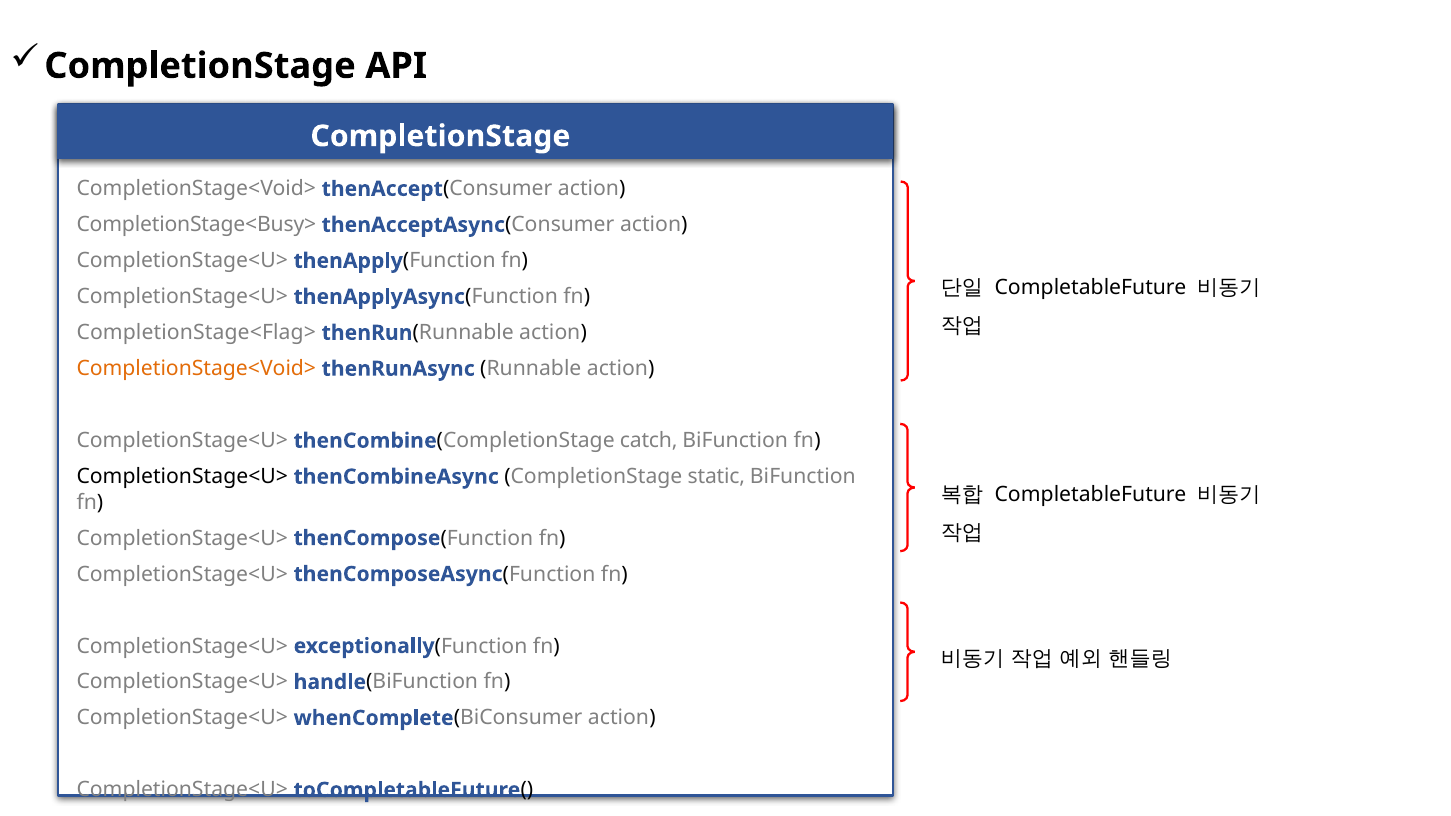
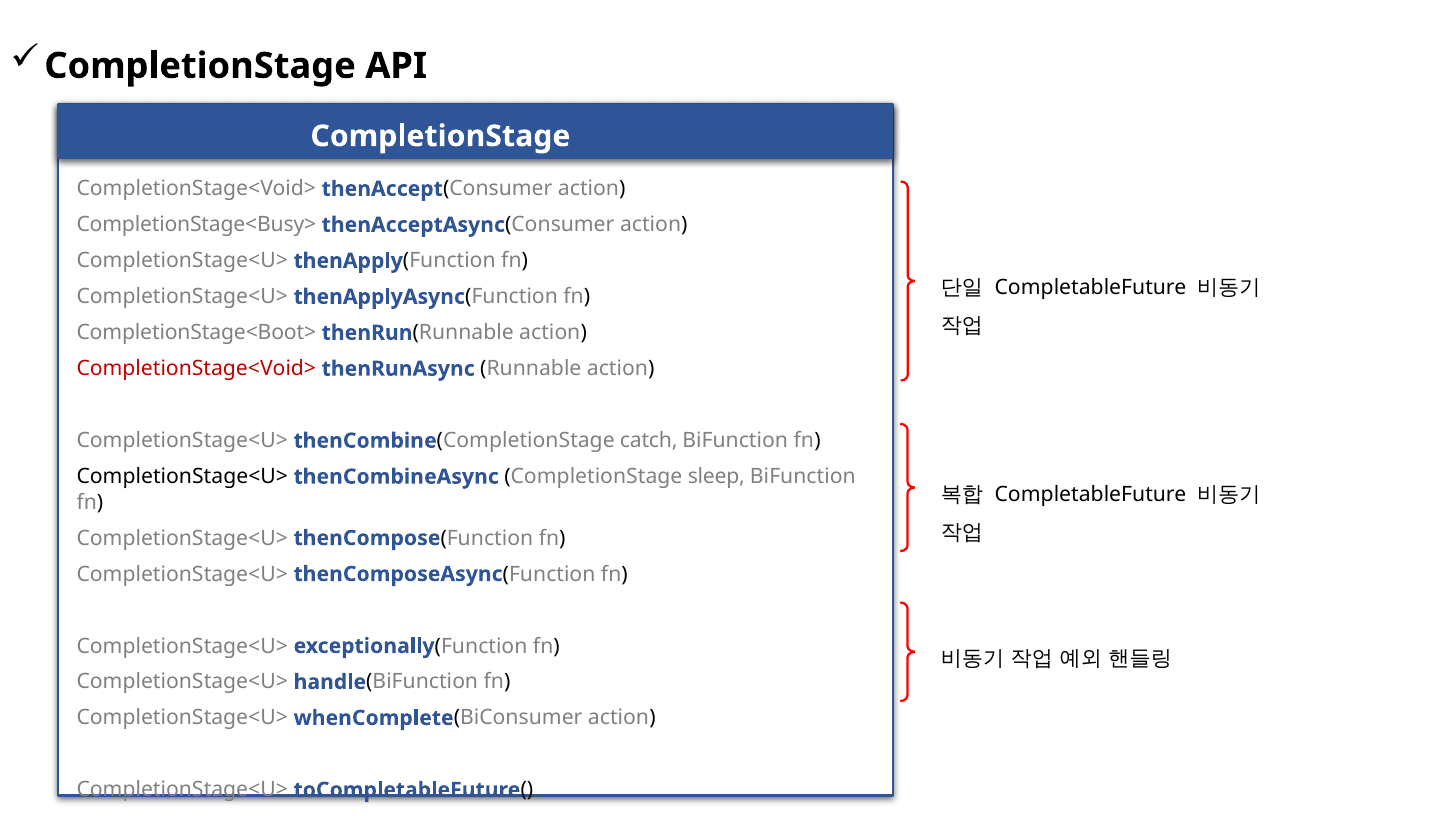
CompletionStage<Flag>: CompletionStage<Flag> -> CompletionStage<Boot> (196, 333)
CompletionStage<Void> colour: orange -> red (196, 369)
static: static -> sleep (716, 477)
